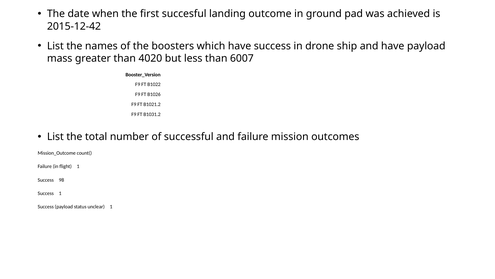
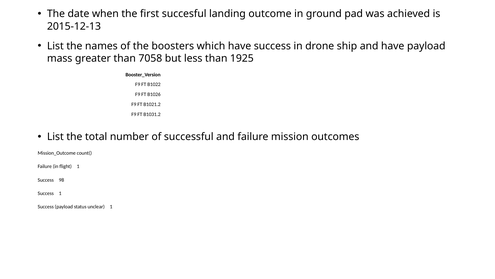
2015-12-42: 2015-12-42 -> 2015-12-13 (74, 26)
4020: 4020 -> 7058 (150, 58)
6007: 6007 -> 1925 (242, 58)
